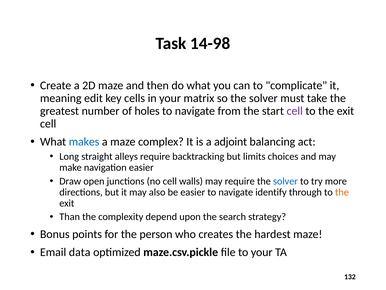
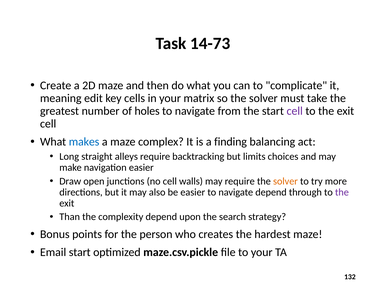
14-98: 14-98 -> 14-73 (210, 43)
adjoint: adjoint -> finding (231, 142)
solver colour: blue -> orange (285, 181)
navigate identify: identify -> depend (271, 192)
the colour: orange -> purple (342, 192)
Email data: data -> start (80, 252)
